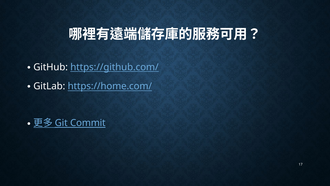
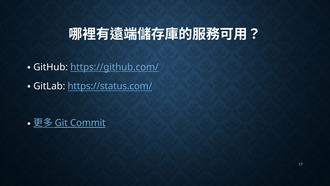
https://home.com/: https://home.com/ -> https://status.com/ (110, 86)
